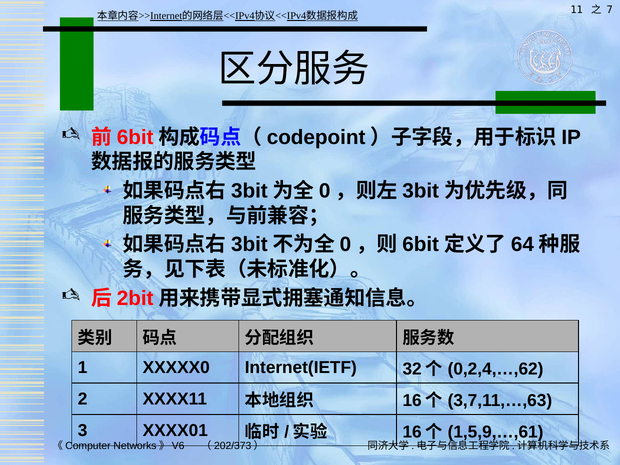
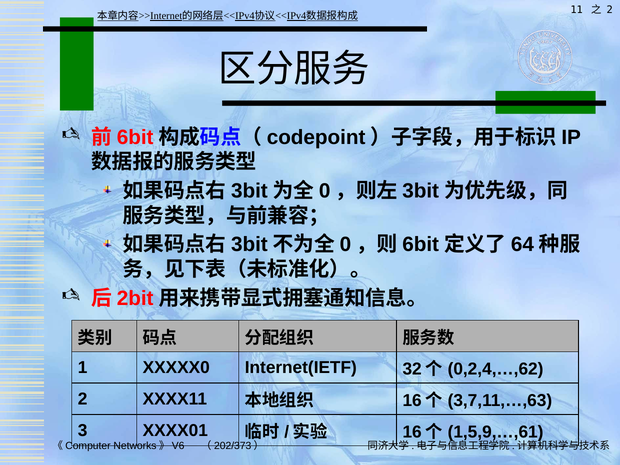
7: 7 -> 2 (610, 10)
